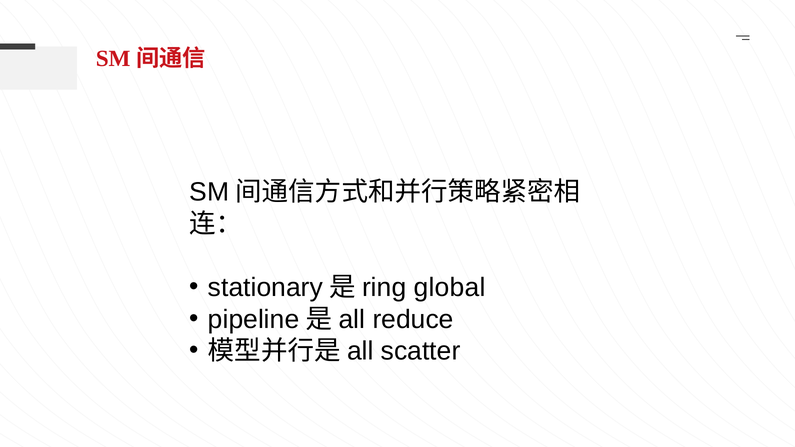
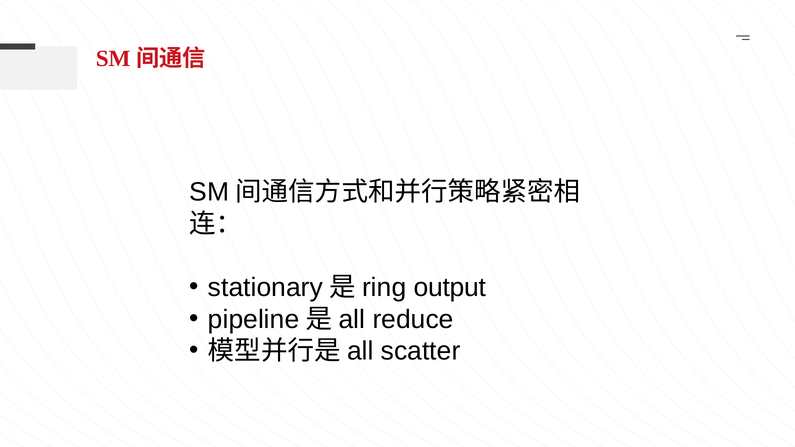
global: global -> output (450, 288)
